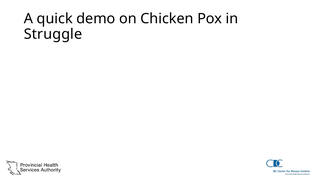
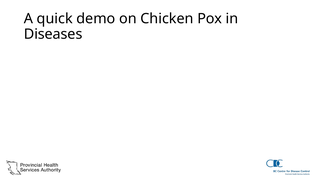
Struggle: Struggle -> Diseases (53, 34)
